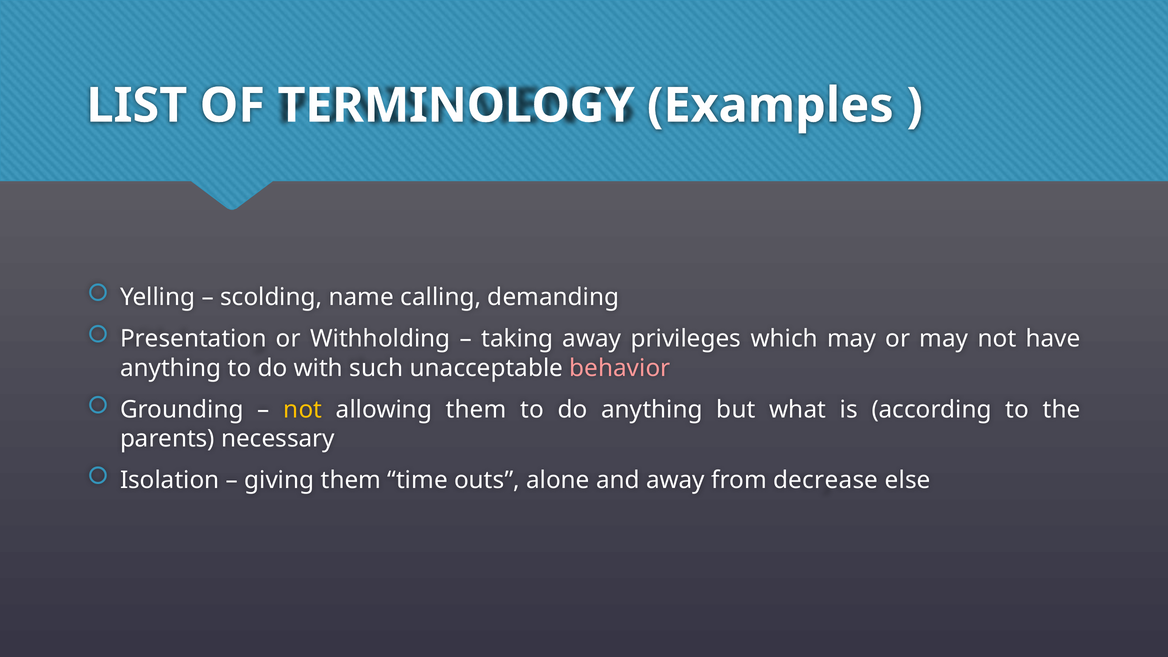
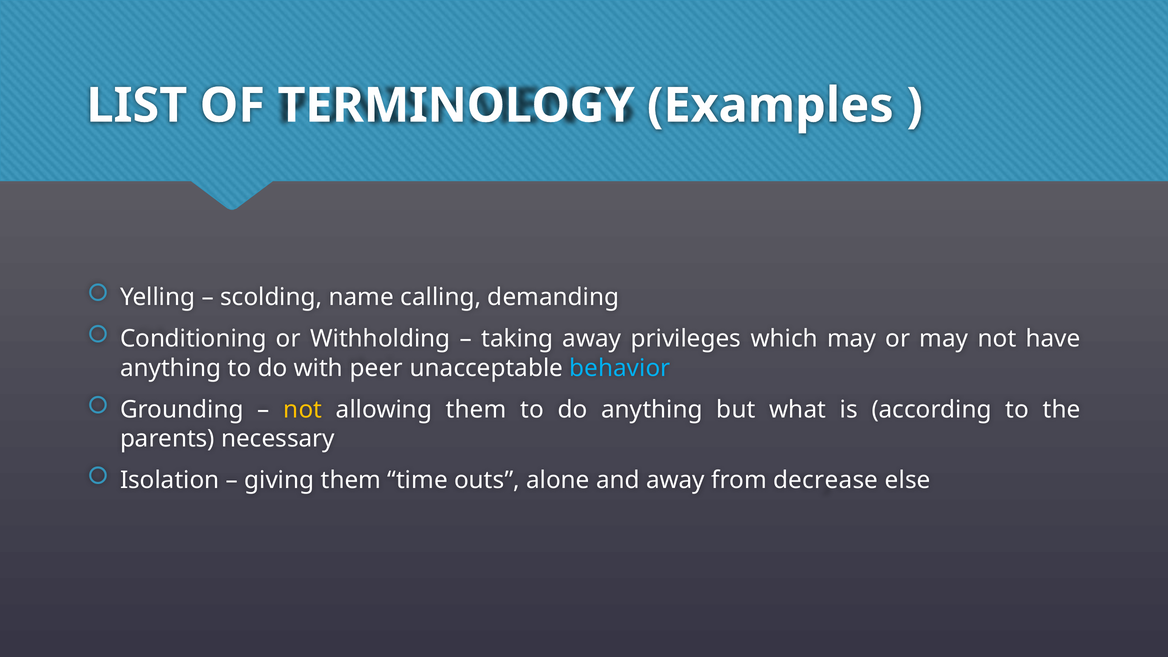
Presentation: Presentation -> Conditioning (193, 339)
such: such -> peer (376, 368)
behavior colour: pink -> light blue (620, 368)
